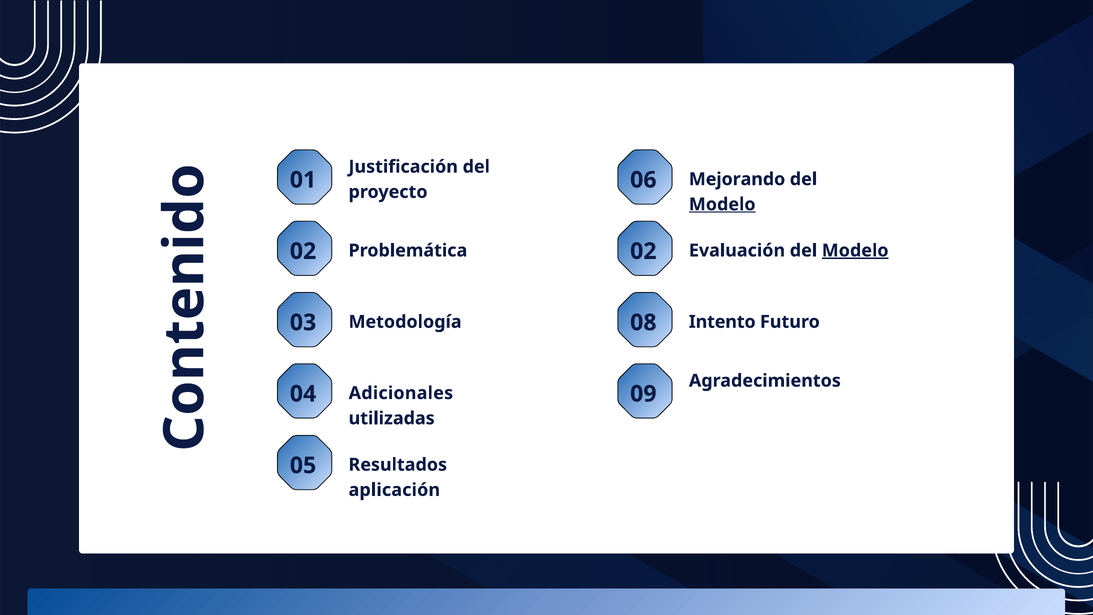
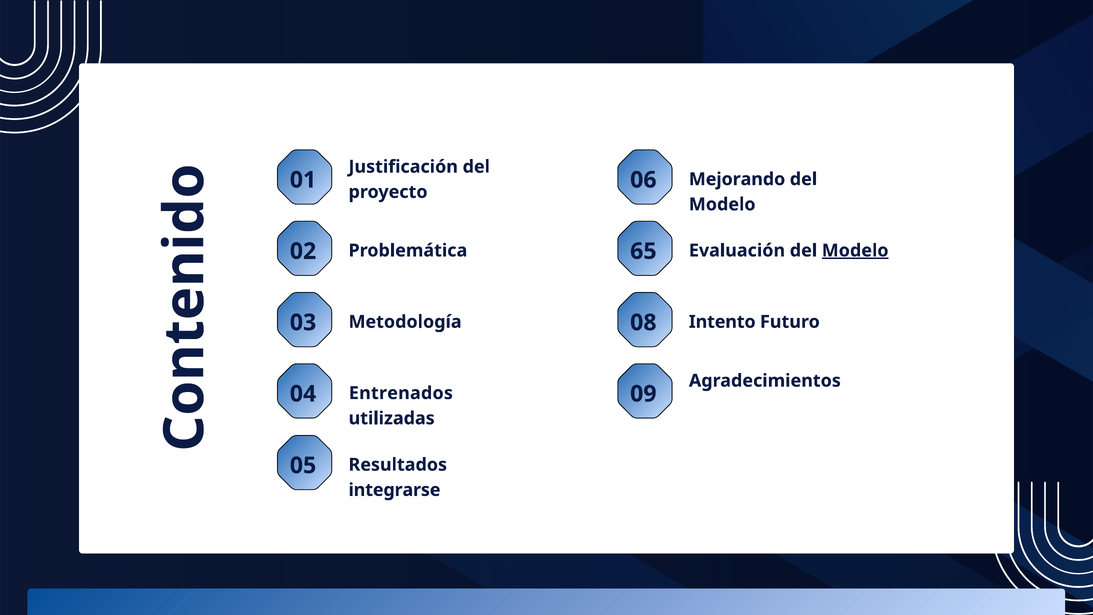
Modelo underline: present -> none (722, 204)
02 02: 02 -> 65 (643, 251)
Adicionales: Adicionales -> Entrenados (401, 393)
aplicación: aplicación -> integrarse (394, 490)
